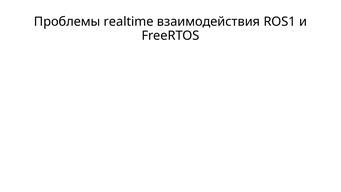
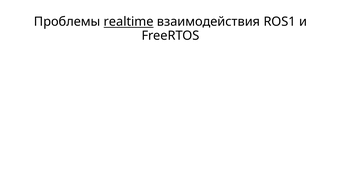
realtime underline: none -> present (129, 22)
